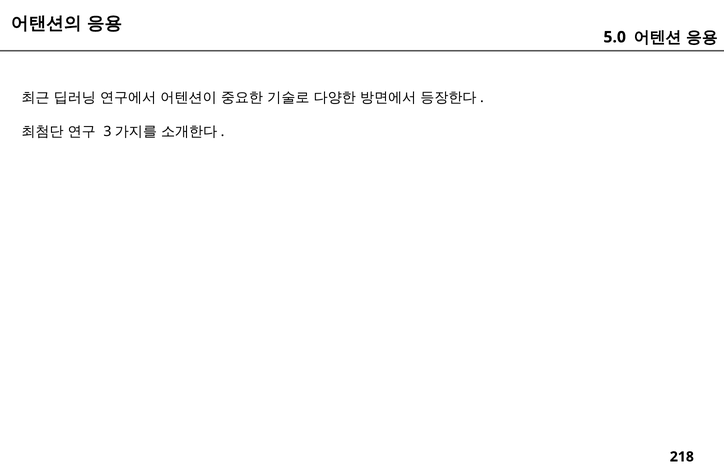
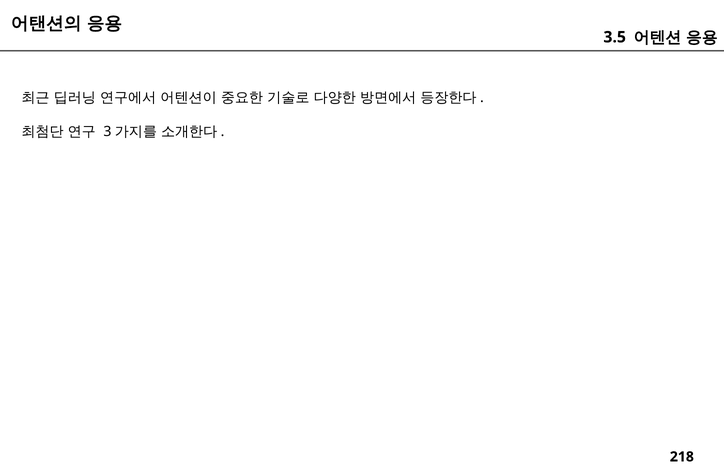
5.0: 5.0 -> 3.5 (615, 37)
